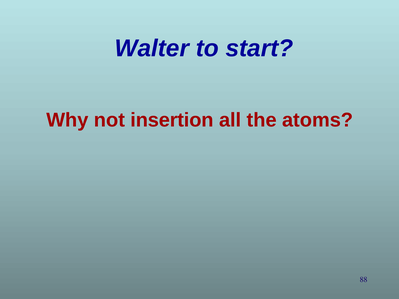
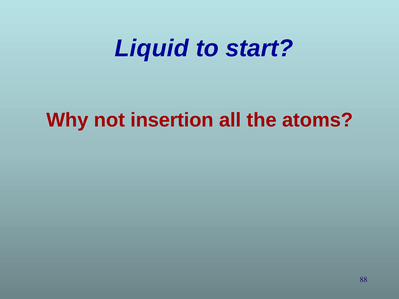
Walter: Walter -> Liquid (152, 48)
